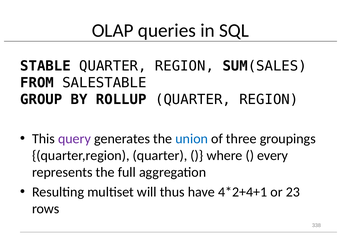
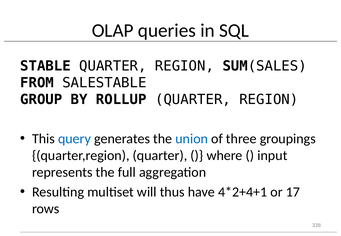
query colour: purple -> blue (74, 139)
every: every -> input (272, 156)
23: 23 -> 17 (293, 192)
